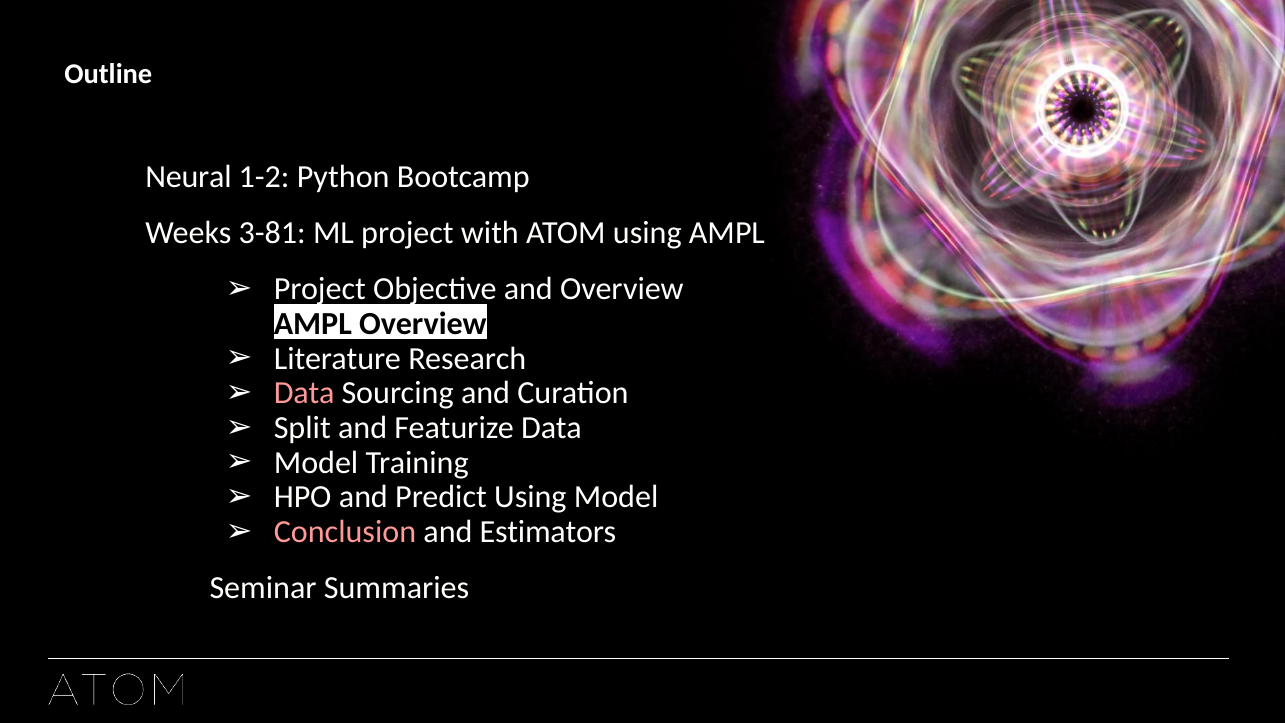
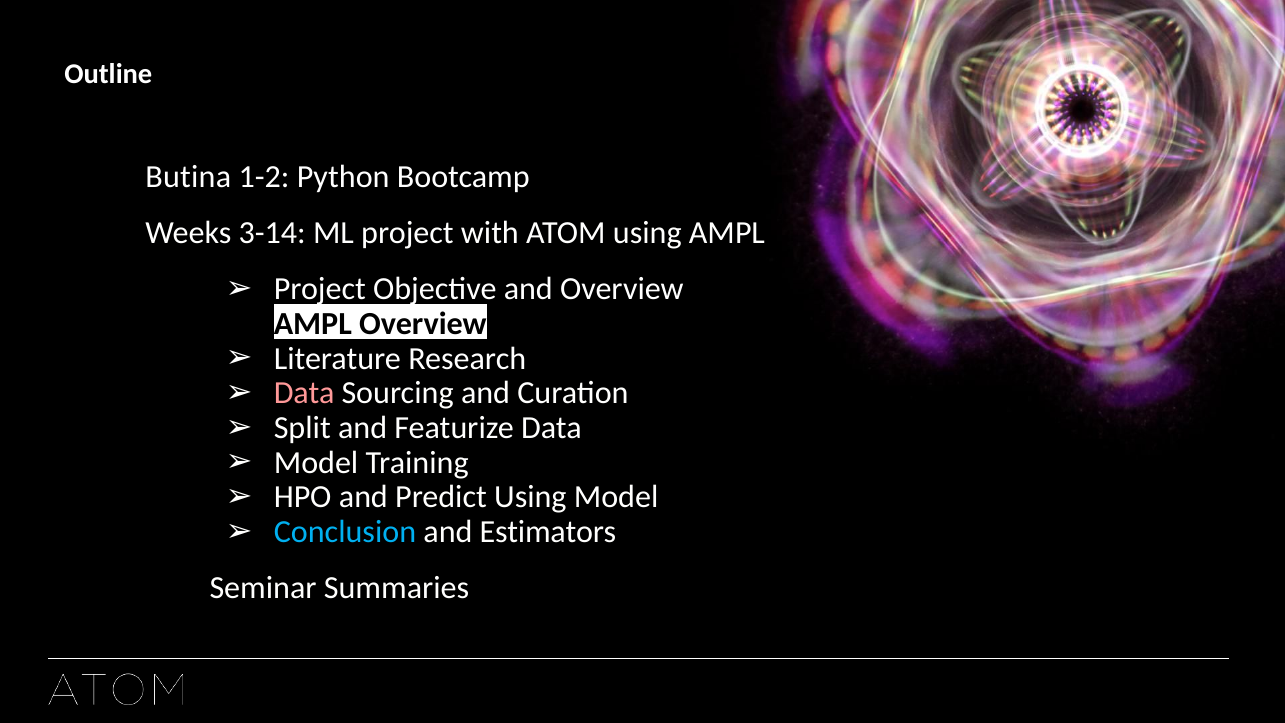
Neural: Neural -> Butina (188, 177)
3-81: 3-81 -> 3-14 (272, 233)
Conclusion colour: pink -> light blue (345, 532)
